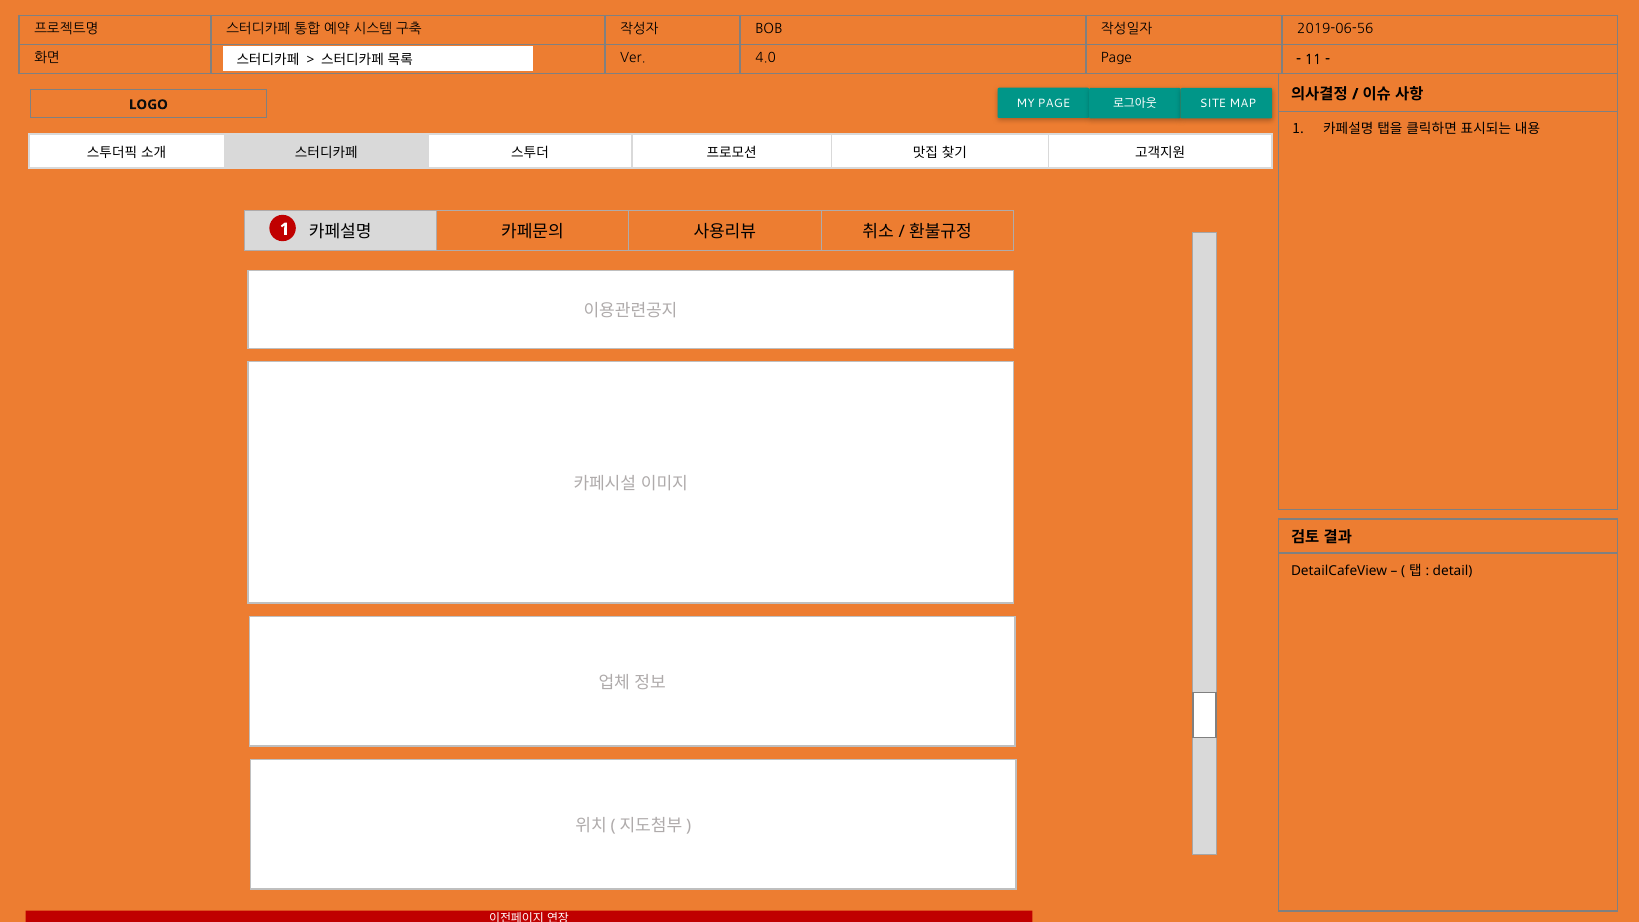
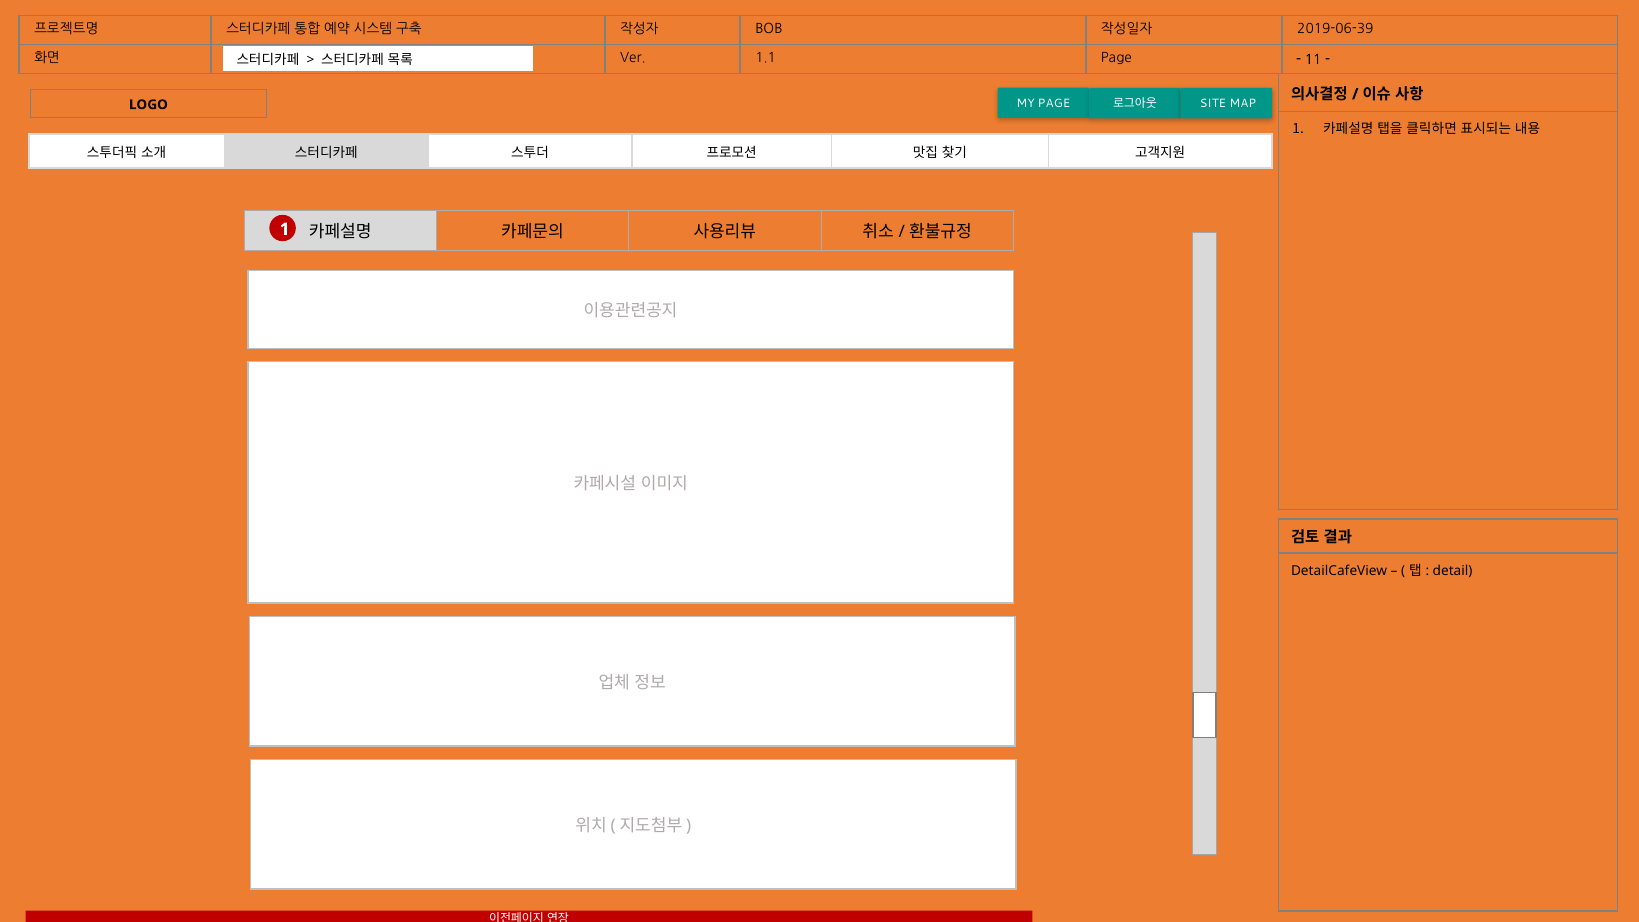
2019-06-56: 2019-06-56 -> 2019-06-39 (1335, 29)
4.0: 4.0 -> 1.1 (766, 58)
